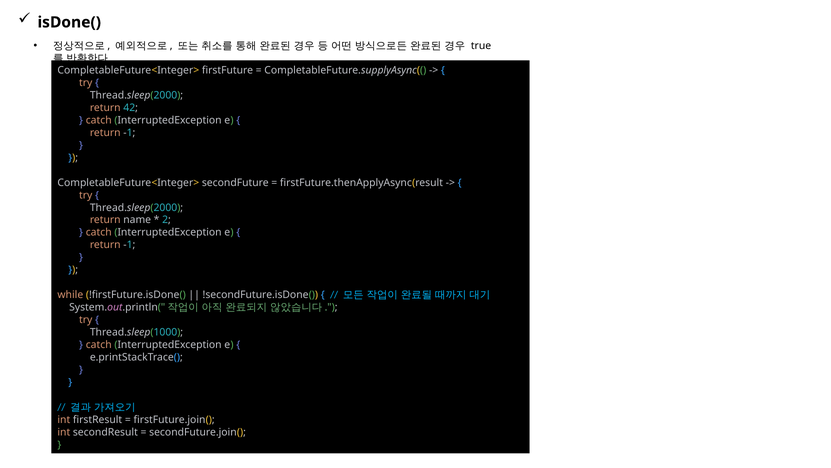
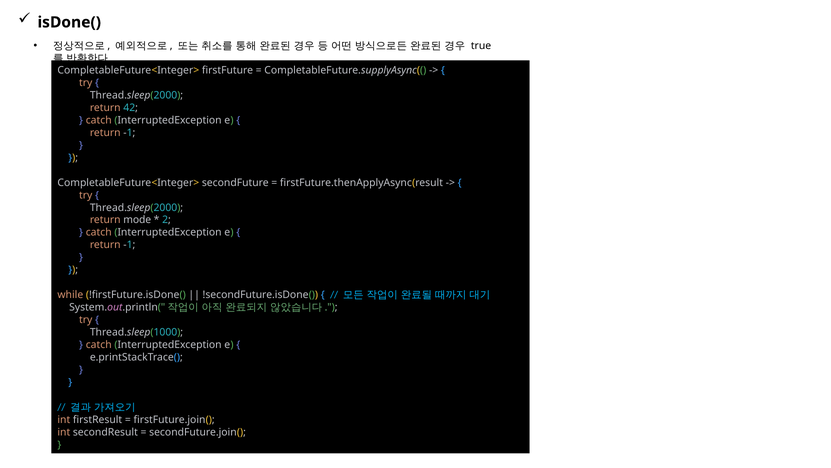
name: name -> mode (137, 220)
